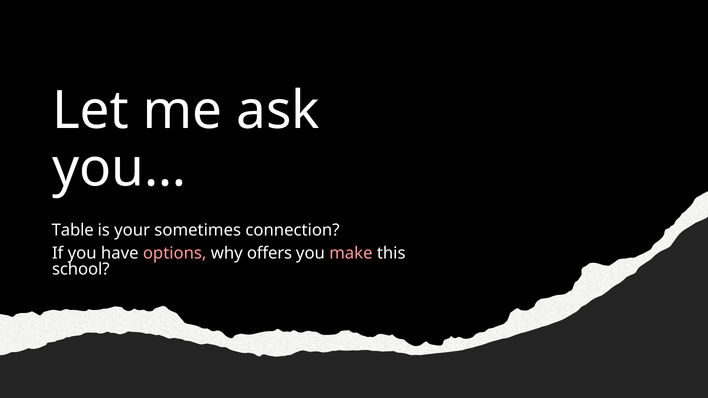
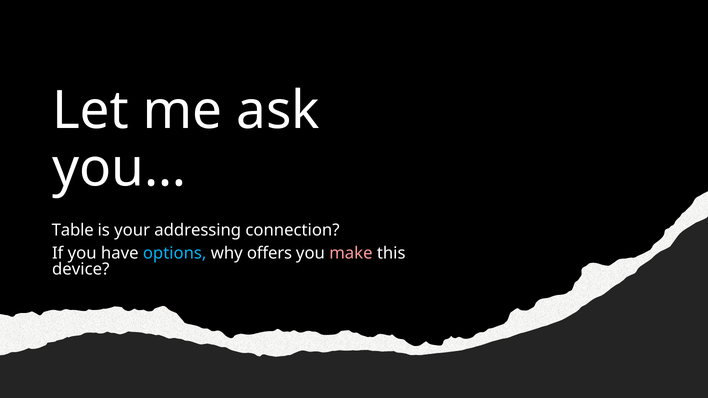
sometimes: sometimes -> addressing (198, 230)
options colour: pink -> light blue (175, 253)
school: school -> device (81, 270)
